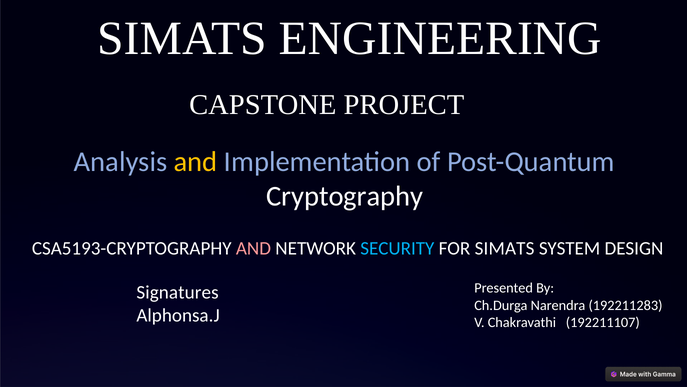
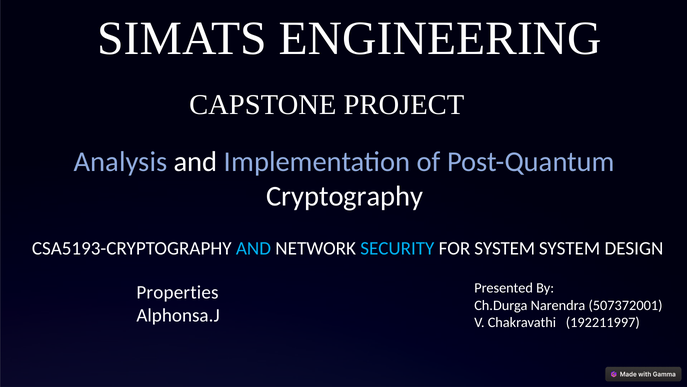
and colour: yellow -> white (196, 162)
AND colour: pink -> light blue (253, 248)
FOR SIMATS: SIMATS -> SYSTEM (505, 248)
Signatures: Signatures -> Properties (177, 292)
192211283: 192211283 -> 507372001 (625, 305)
192211107: 192211107 -> 192211997 (603, 322)
